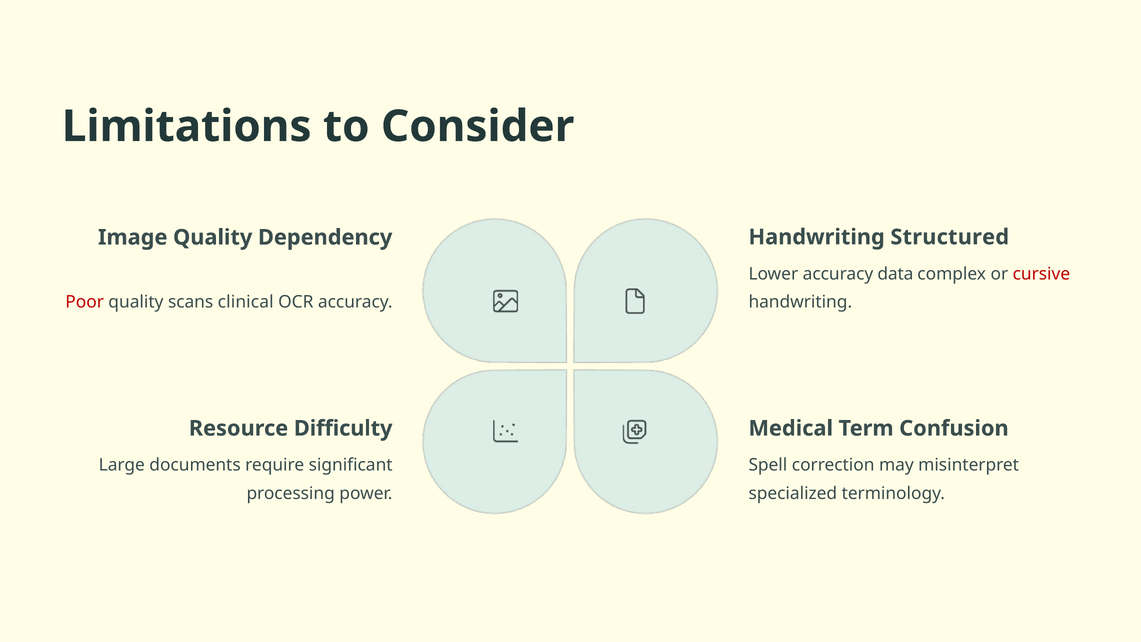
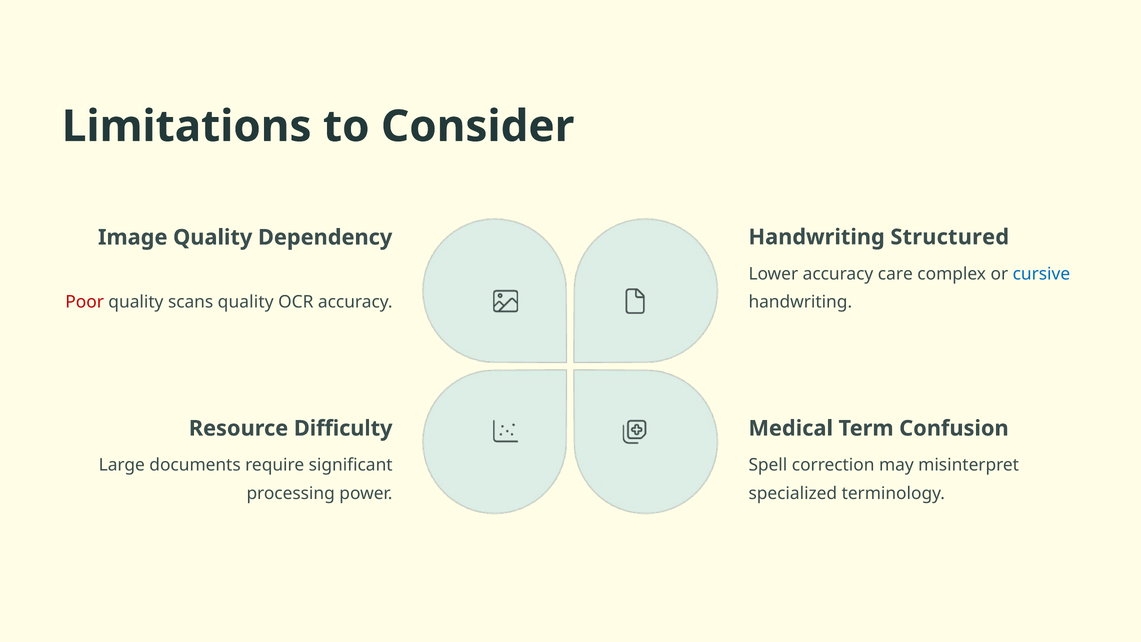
data: data -> care (895, 274)
cursive colour: red -> blue (1041, 274)
scans clinical: clinical -> quality (246, 302)
